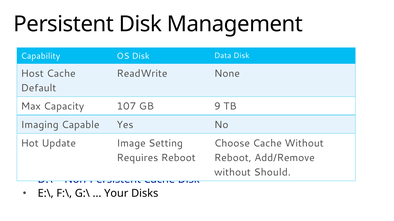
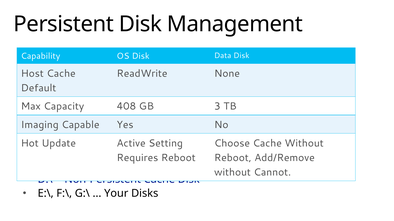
107: 107 -> 408 (126, 107)
9: 9 -> 3 (217, 107)
Image: Image -> Active (131, 144)
Should: Should -> Cannot (272, 173)
